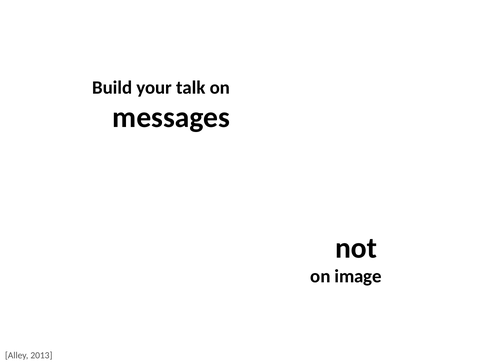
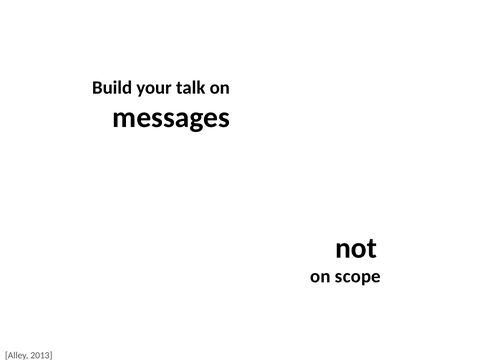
image: image -> scope (358, 276)
